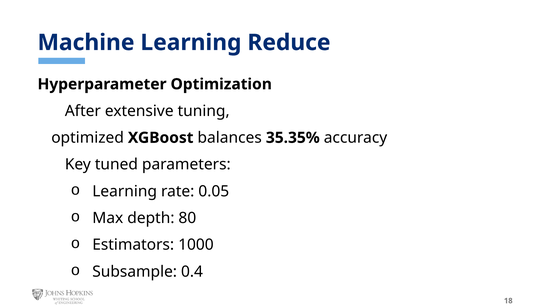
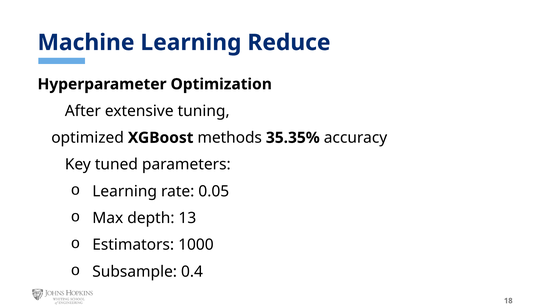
balances: balances -> methods (230, 138)
80: 80 -> 13 (187, 218)
